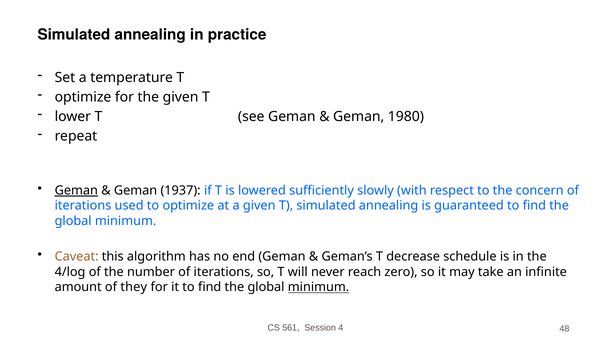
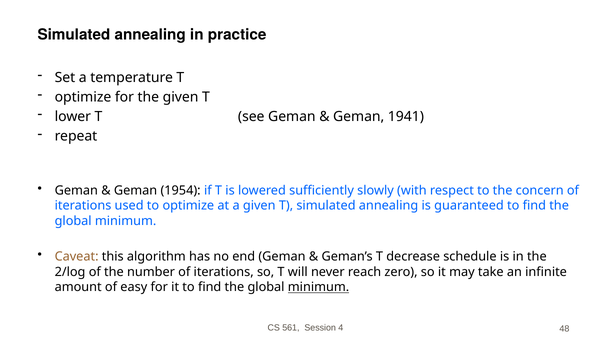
1980: 1980 -> 1941 (406, 117)
Geman underline: present -> none (76, 190)
1937: 1937 -> 1954 (181, 190)
4/log: 4/log -> 2/log (70, 272)
they: they -> easy (134, 287)
